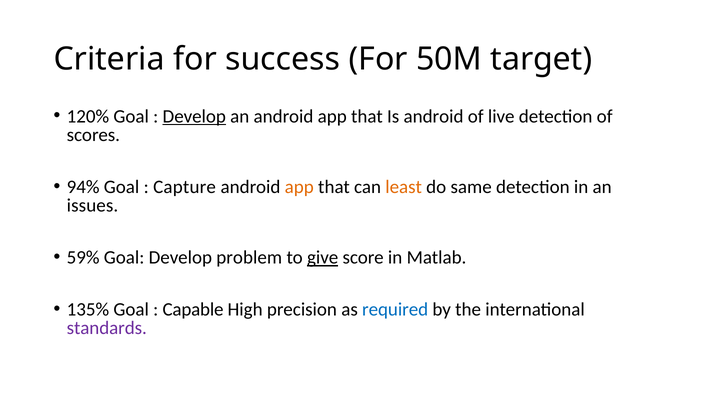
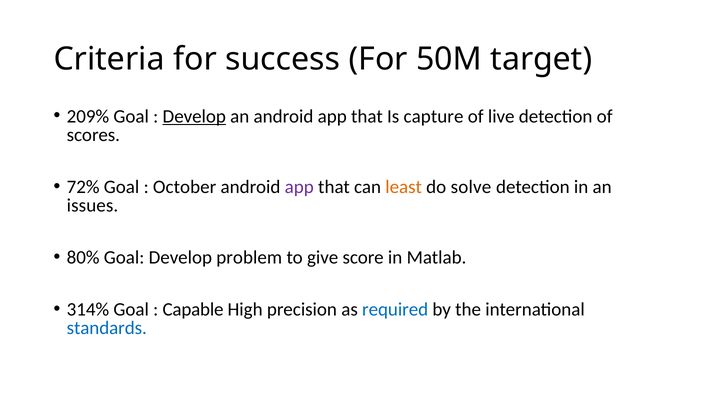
120%: 120% -> 209% (88, 116)
Is android: android -> capture (434, 116)
94%: 94% -> 72% (83, 187)
Capture: Capture -> October (185, 187)
app colour: orange -> purple (299, 187)
same: same -> solve (471, 187)
59%: 59% -> 80% (83, 257)
give underline: present -> none (323, 257)
135%: 135% -> 314% (88, 310)
standards colour: purple -> blue (107, 328)
